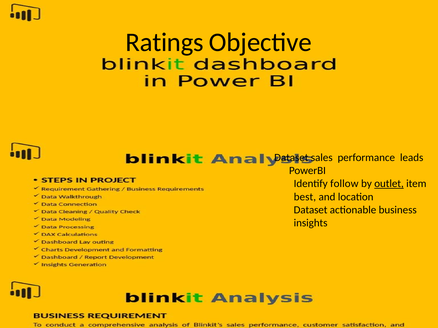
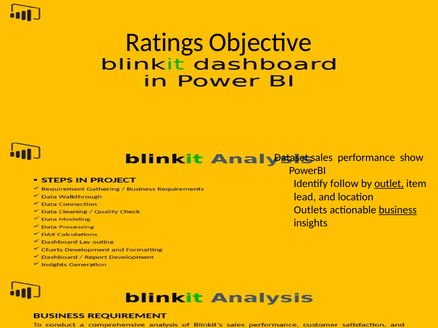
leads: leads -> show (412, 158)
best: best -> lead (305, 197)
Dataset: Dataset -> Outlets (310, 210)
business underline: none -> present (398, 210)
